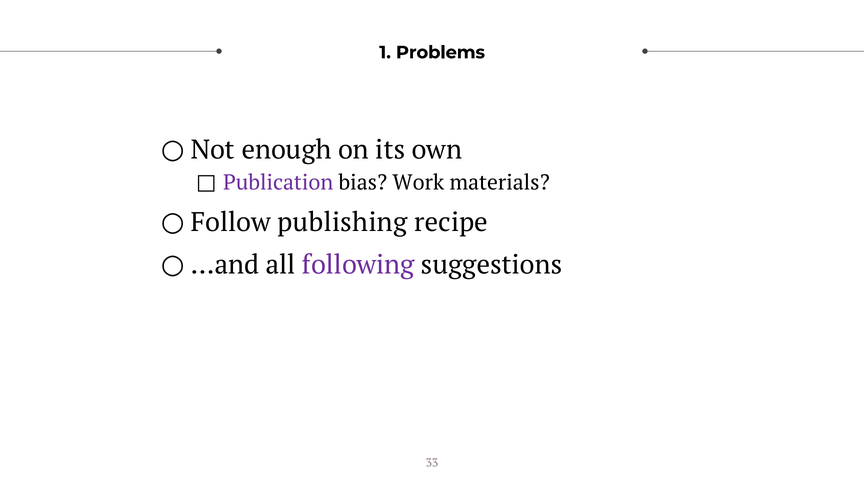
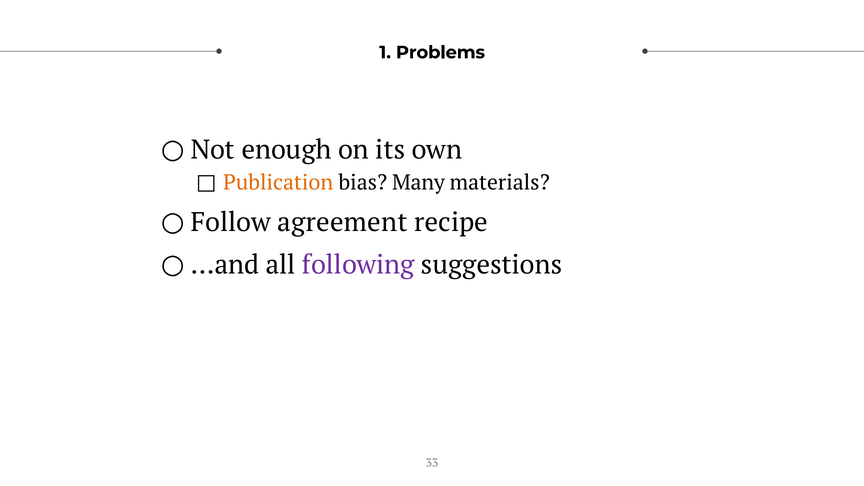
Publication colour: purple -> orange (278, 183)
Work: Work -> Many (418, 183)
publishing: publishing -> agreement (342, 222)
